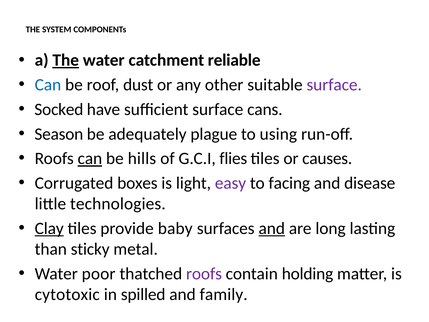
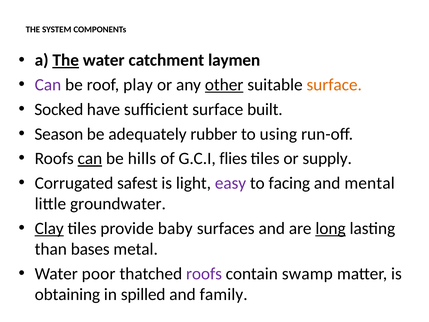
reliable: reliable -> laymen (234, 60)
Can colour: blue -> purple (48, 85)
dust: dust -> play (138, 85)
other underline: none -> present (224, 85)
surface colour: purple -> orange (334, 85)
cans: cans -> built (265, 109)
plague: plague -> rubber (214, 134)
causes: causes -> supply (327, 158)
boxes: boxes -> safest (137, 183)
disease: disease -> mental (370, 183)
technologies: technologies -> groundwater (118, 204)
and underline: present -> none (272, 228)
long underline: none -> present (331, 228)
sticky: sticky -> bases (90, 249)
holding: holding -> swamp (307, 274)
cytotoxic: cytotoxic -> obtaining (67, 294)
